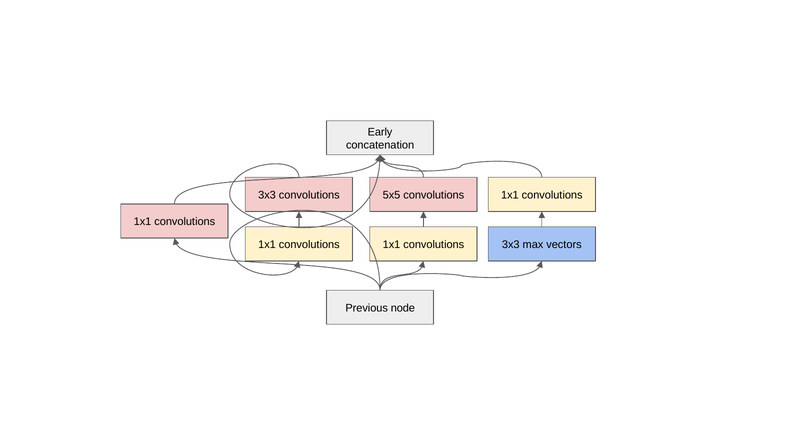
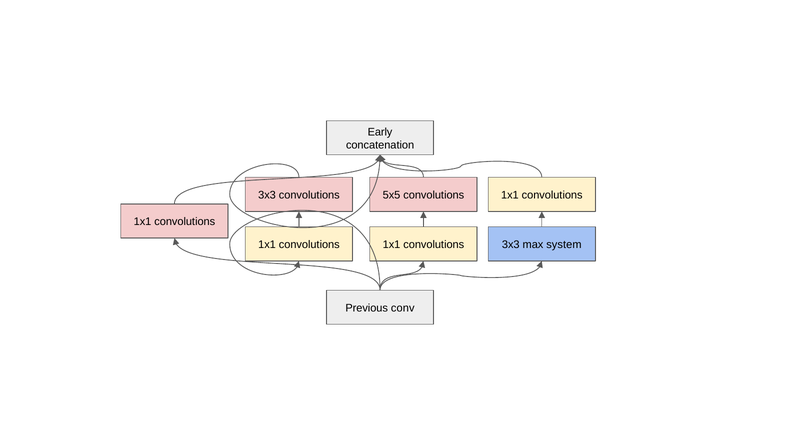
vectors: vectors -> system (564, 245)
node: node -> conv (403, 308)
